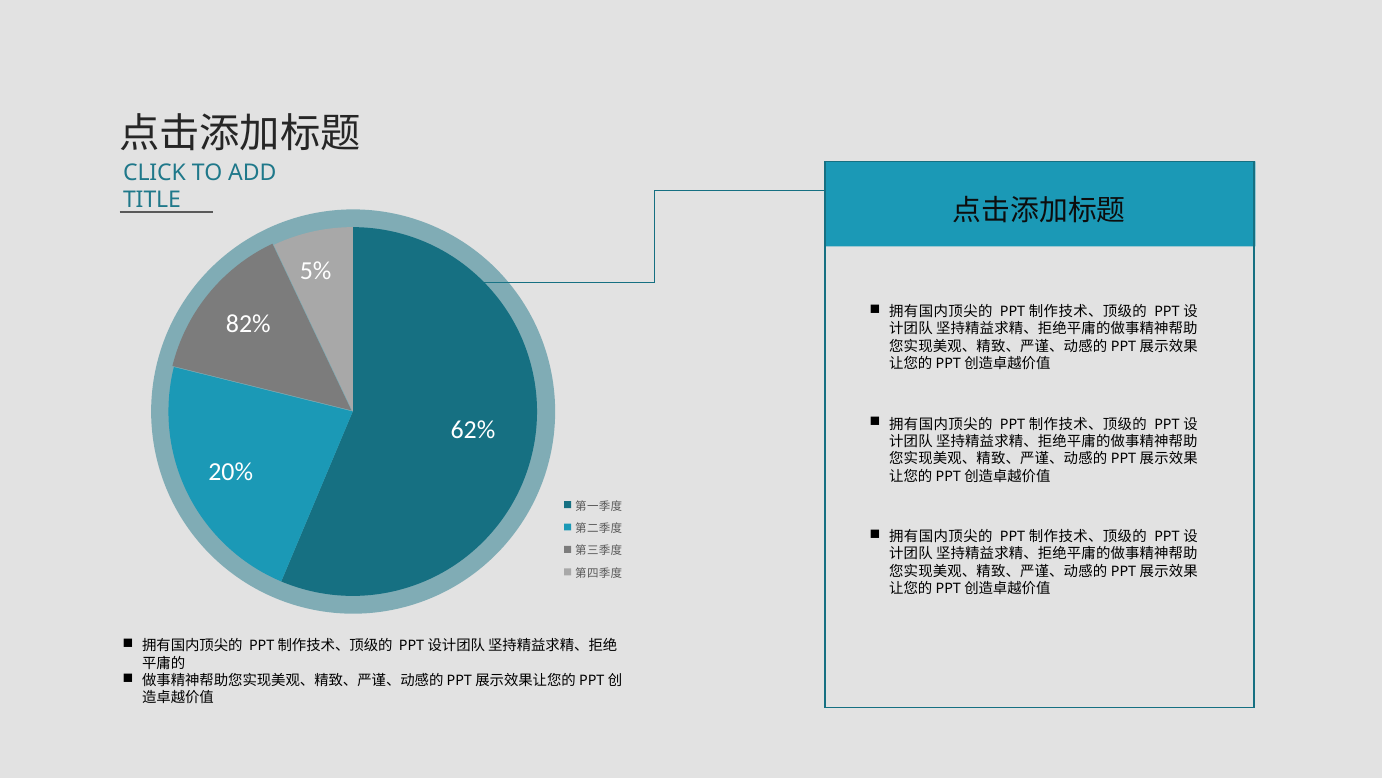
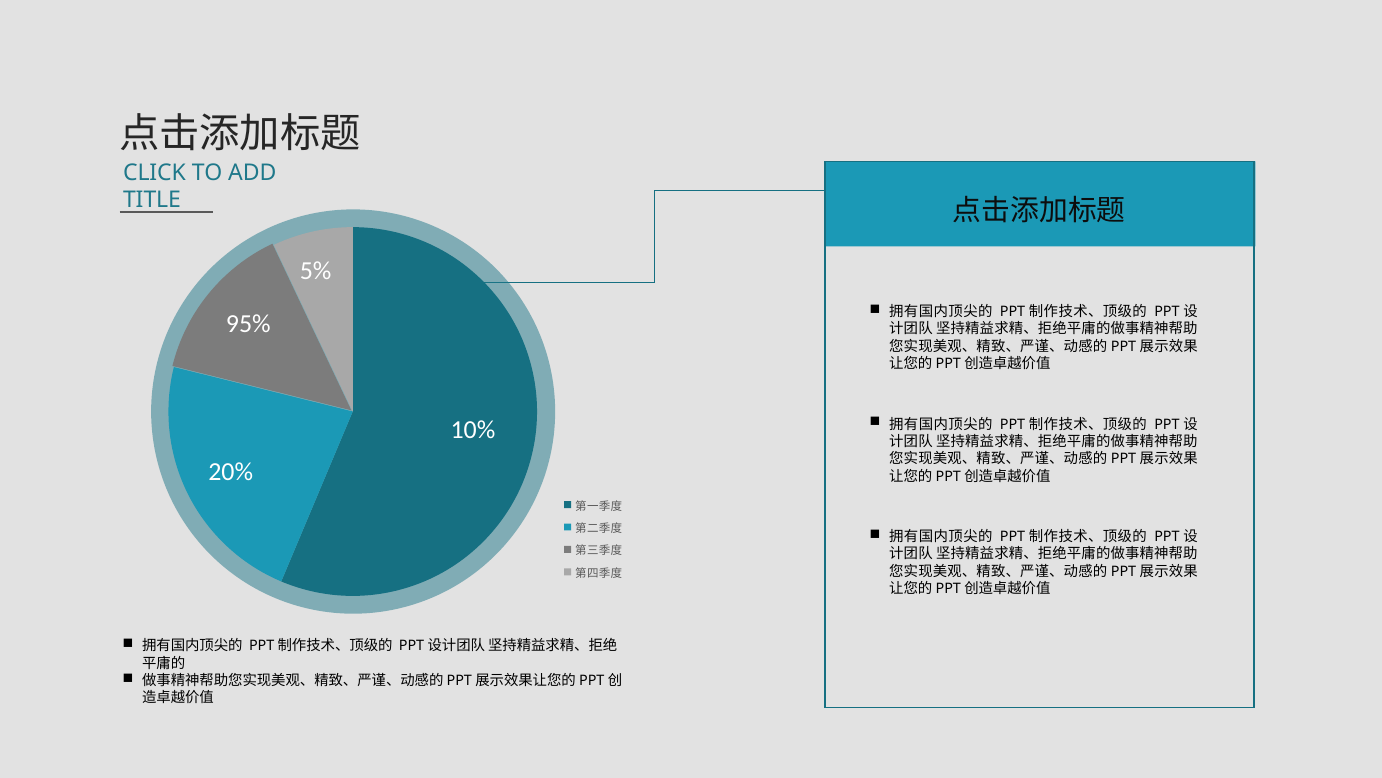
82%: 82% -> 95% (248, 324)
62%: 62% -> 10% (473, 430)
